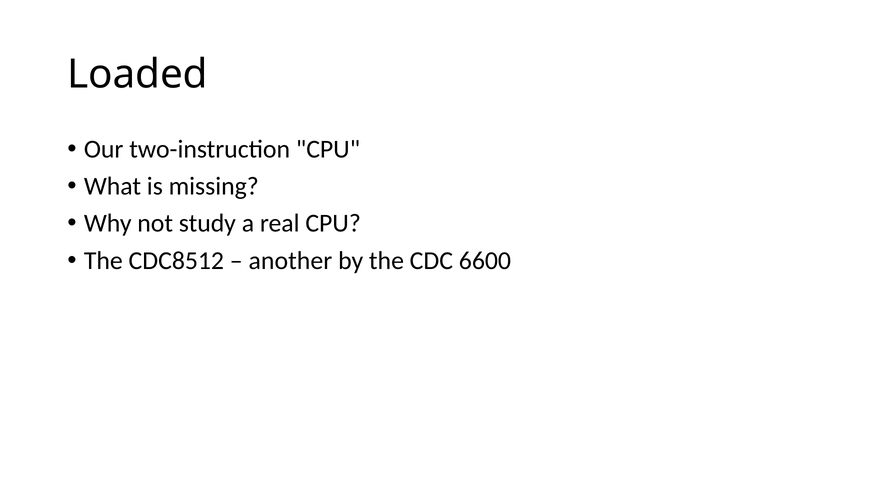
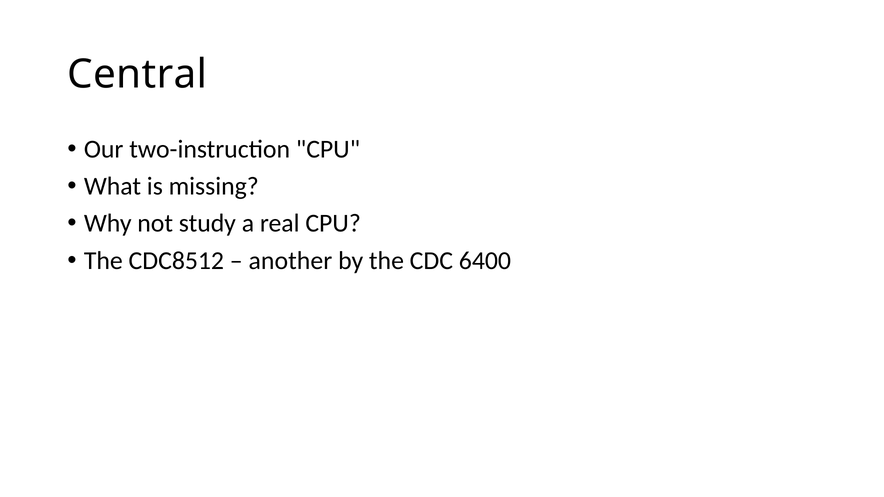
Loaded: Loaded -> Central (137, 74)
6600: 6600 -> 6400 (485, 261)
